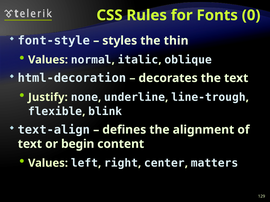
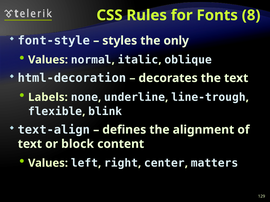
0: 0 -> 8 (251, 15)
thin: thin -> only (176, 41)
Justify: Justify -> Labels (48, 97)
begin: begin -> block (78, 144)
